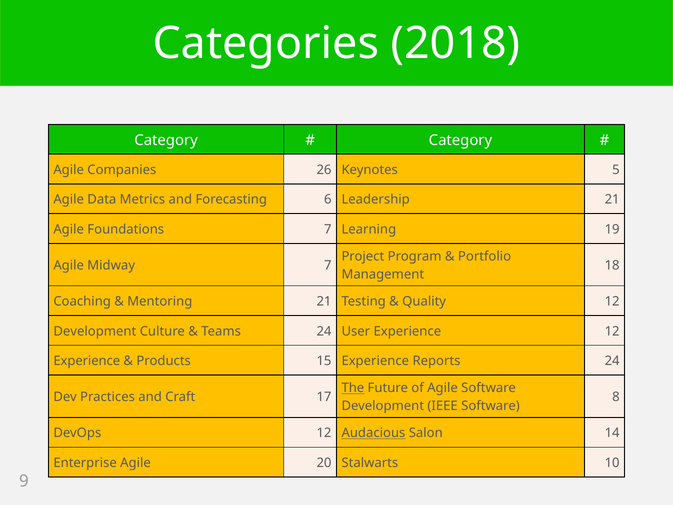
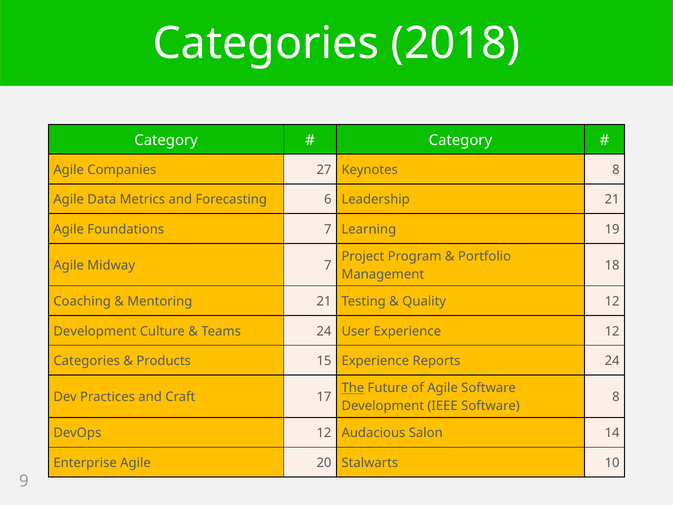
26: 26 -> 27 (324, 170)
Keynotes 5: 5 -> 8 (616, 170)
Experience: Experience -> Categories (87, 361)
Audacious underline: present -> none (373, 433)
